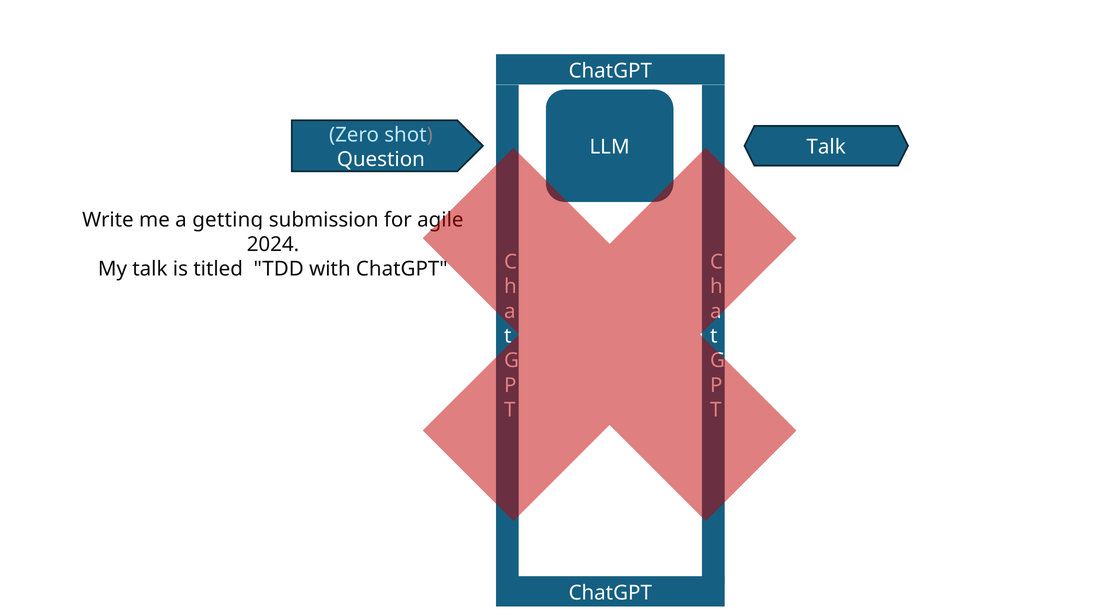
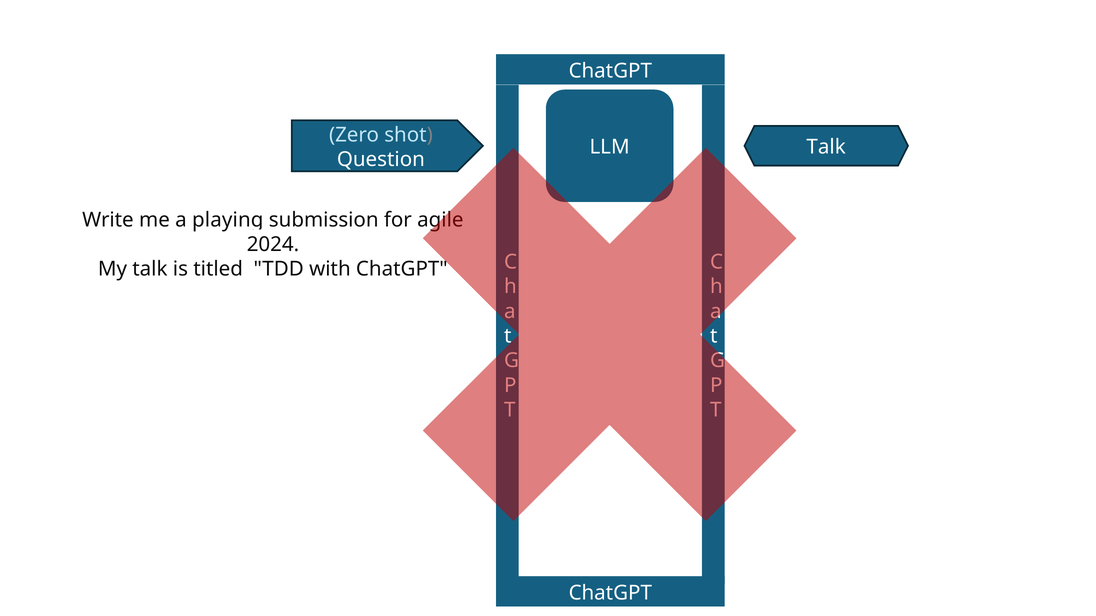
getting: getting -> playing (228, 220)
